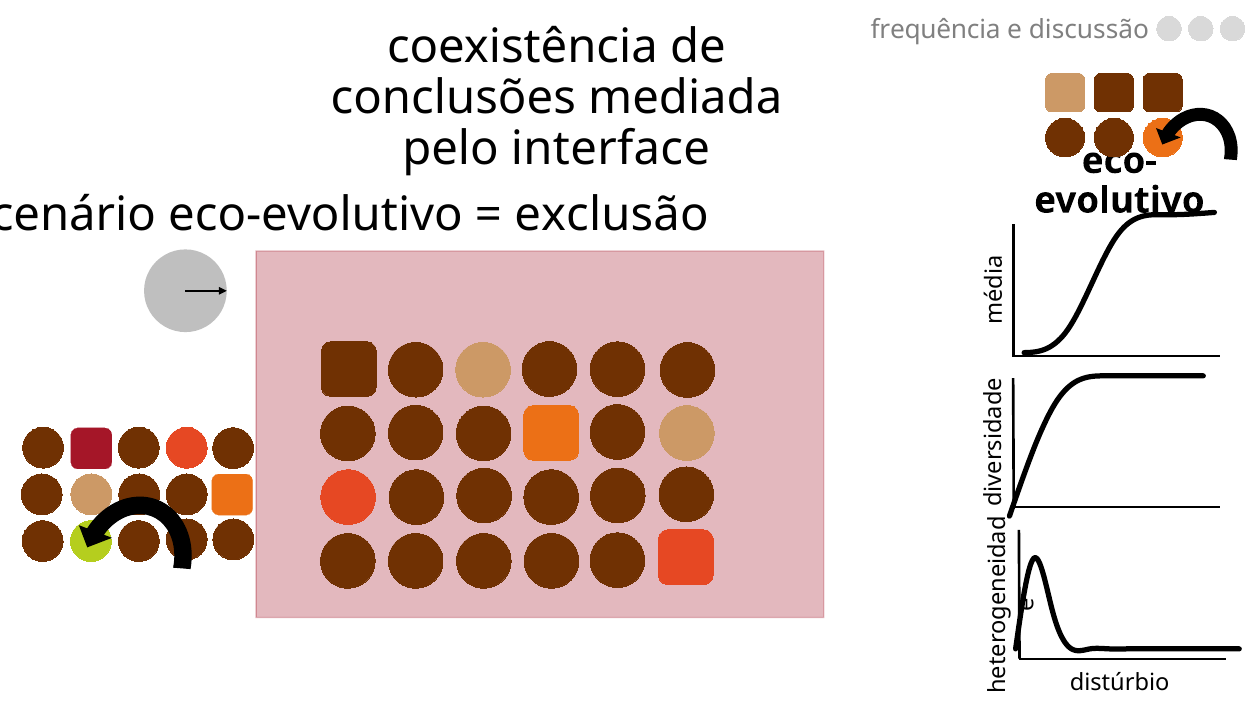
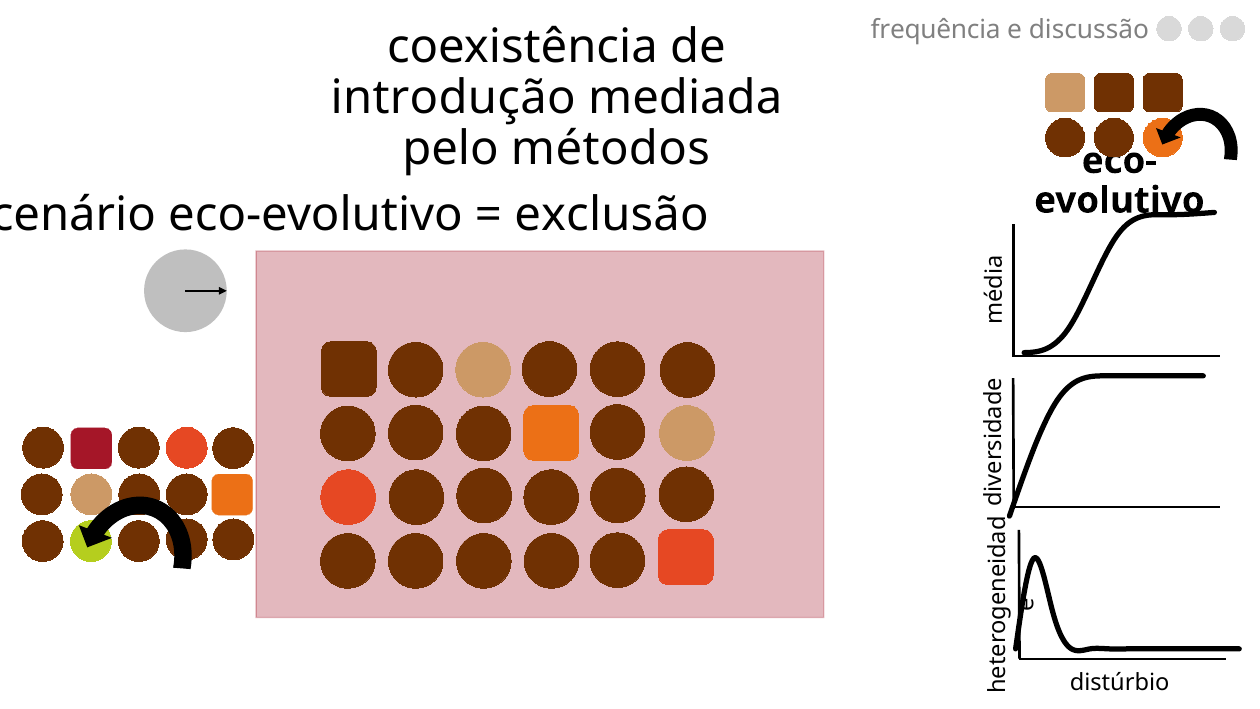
conclusões: conclusões -> introdução (453, 98)
interface: interface -> métodos (610, 149)
